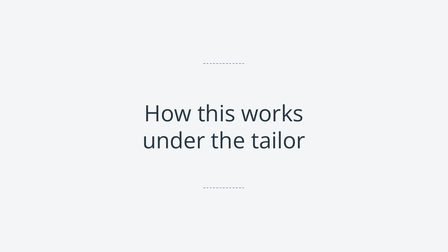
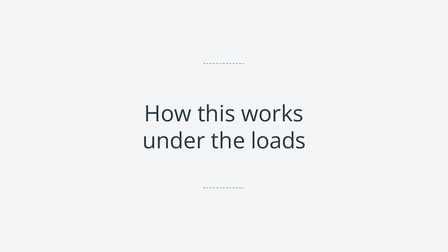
tailor: tailor -> loads (278, 141)
